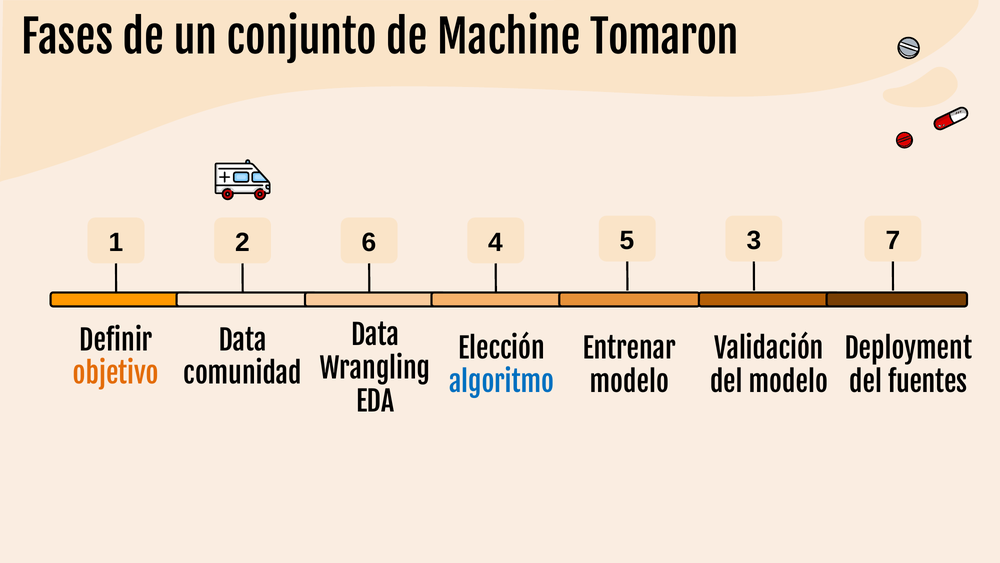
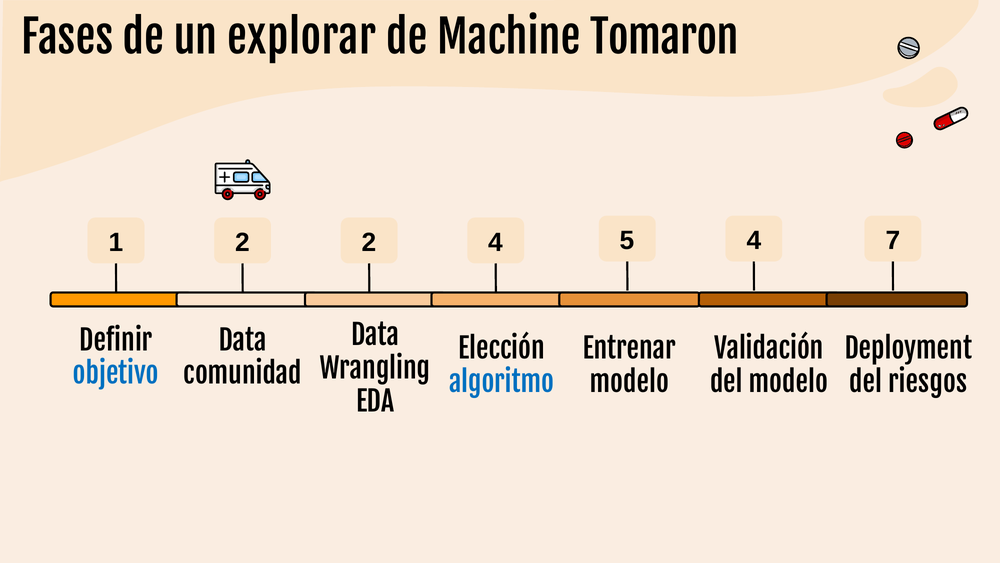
conjunto: conjunto -> explorar (302, 39)
2 6: 6 -> 2 (369, 242)
5 3: 3 -> 4 (754, 240)
objetivo colour: orange -> blue (116, 374)
fuentes: fuentes -> riesgos (928, 383)
